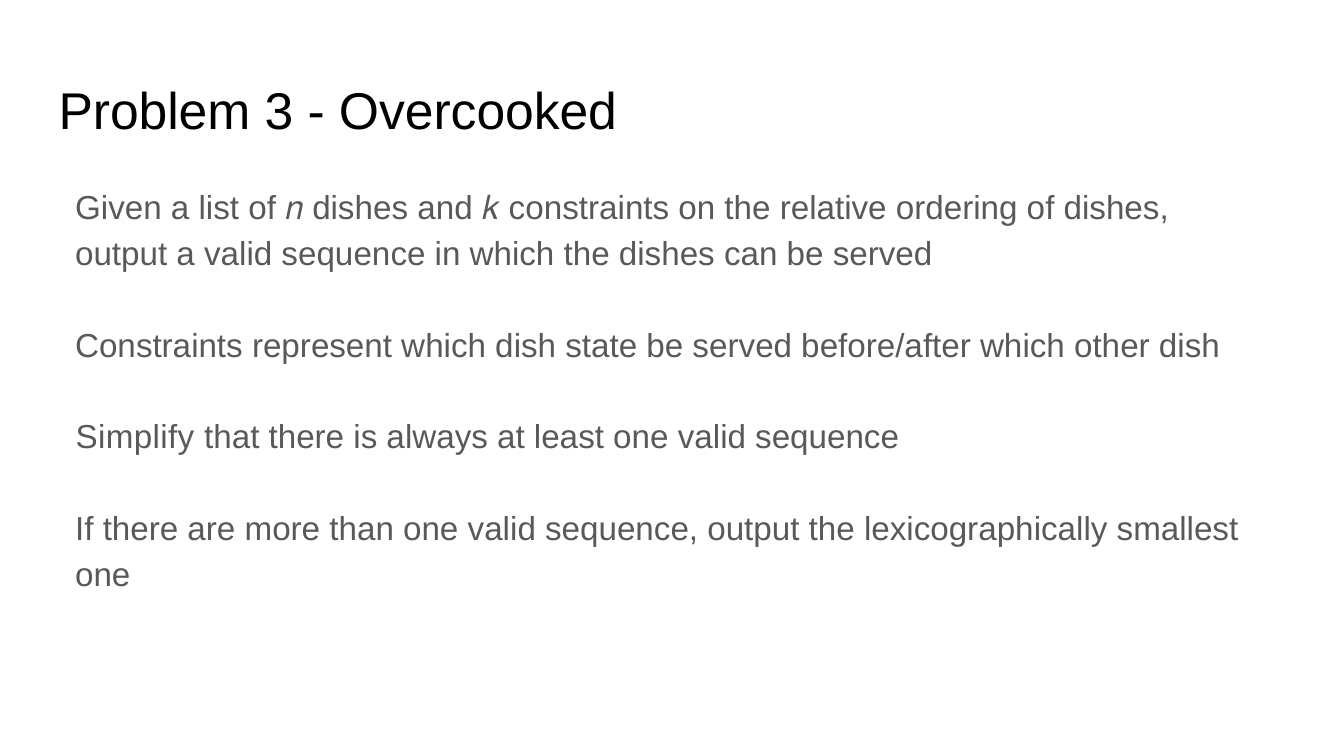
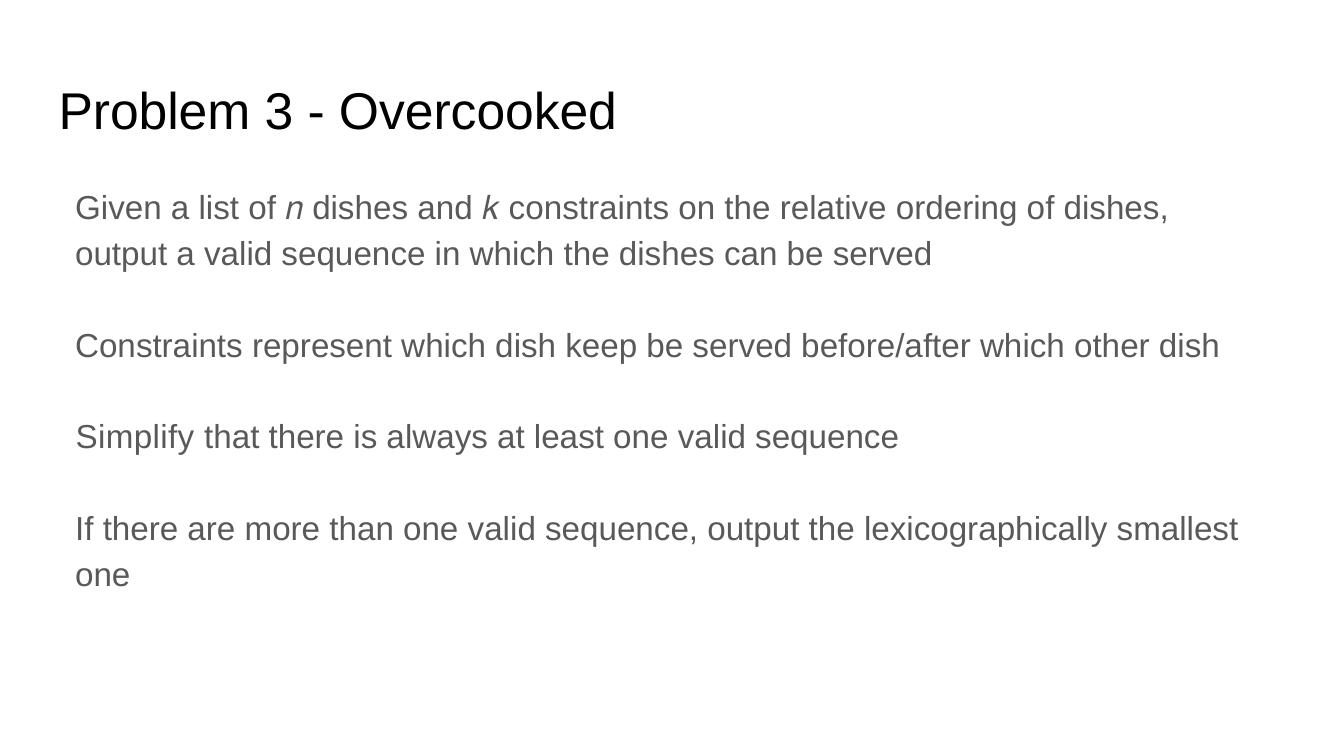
state: state -> keep (601, 346)
